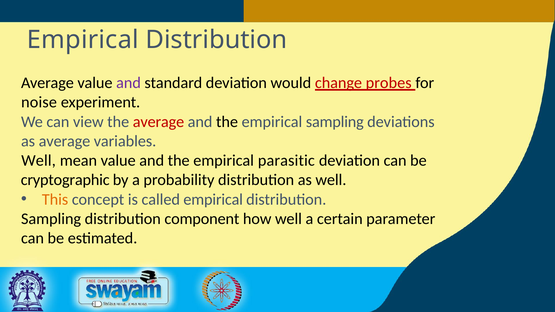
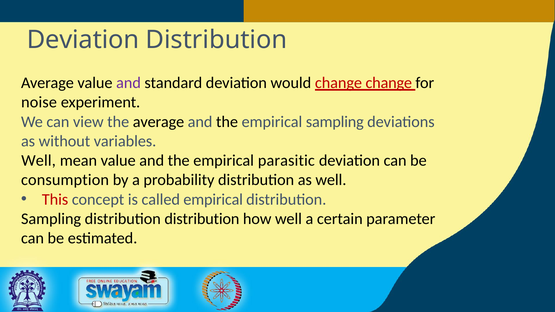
Empirical: Empirical -> Deviation (83, 40)
change probes: probes -> change (389, 83)
average colour: red -> black (158, 122)
as average: average -> without (64, 141)
cryptographic: cryptographic -> consumption (65, 180)
This colour: orange -> red (55, 200)
distribution component: component -> distribution (202, 219)
